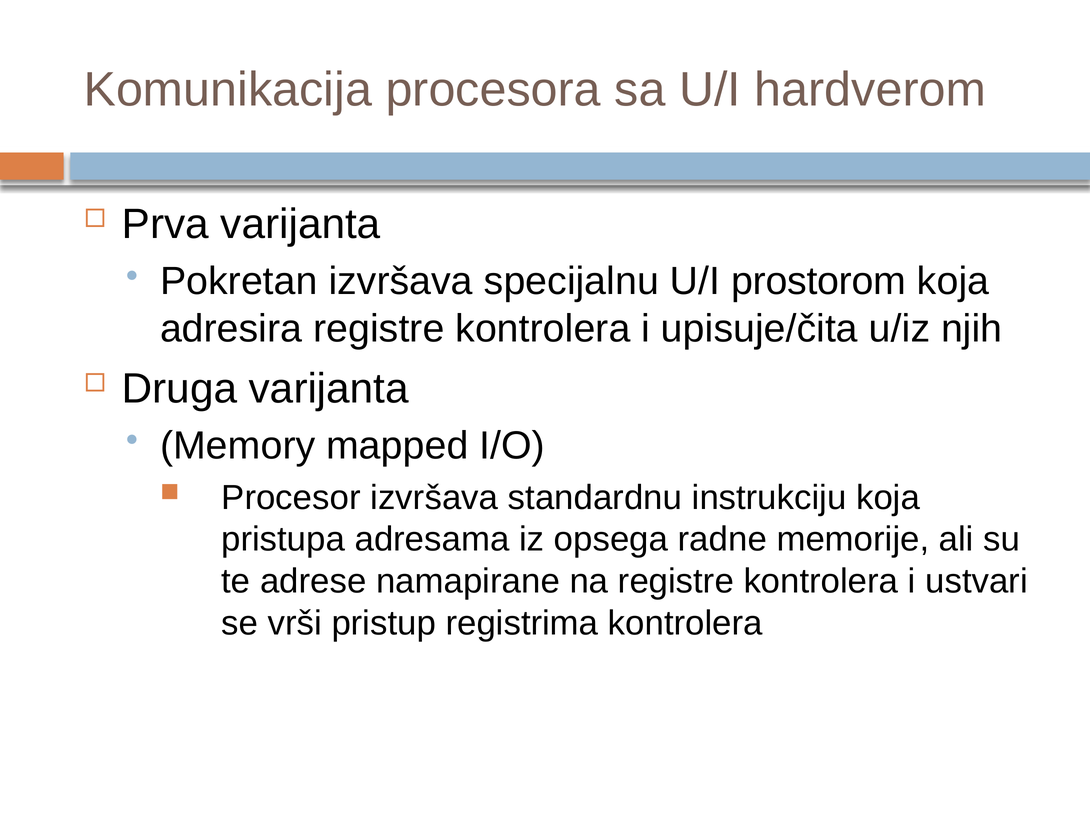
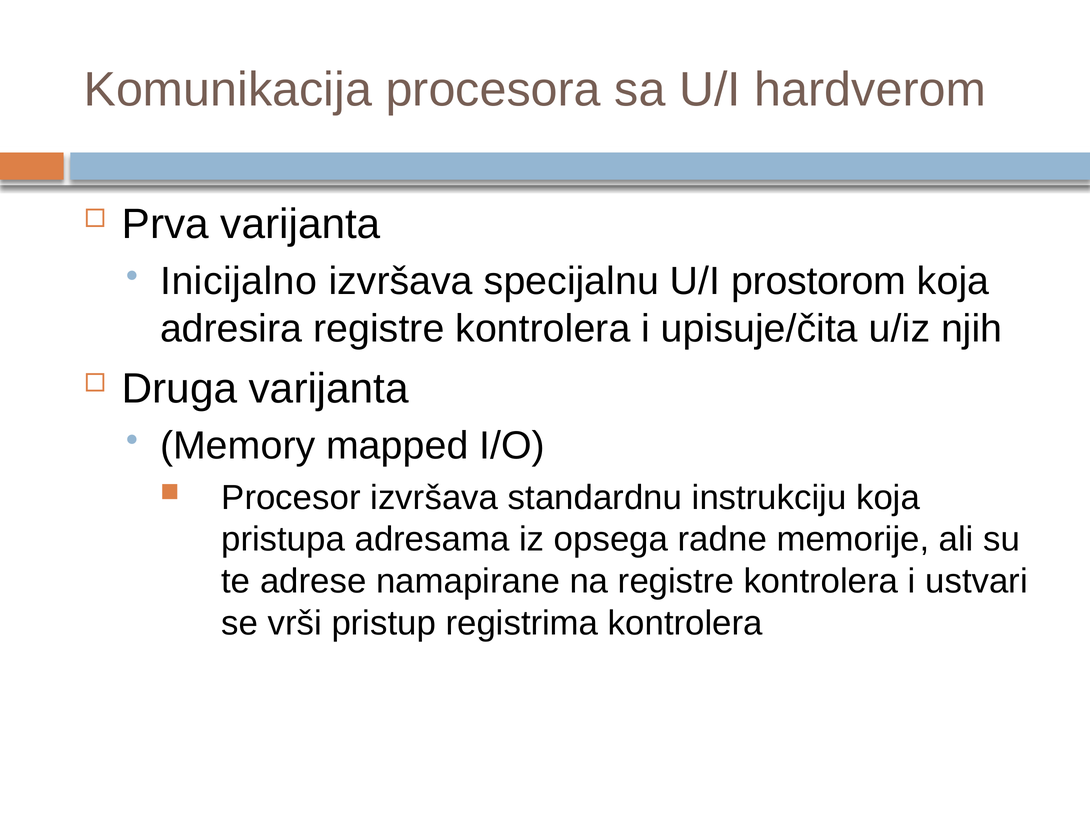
Pokretan: Pokretan -> Inicijalno (239, 282)
